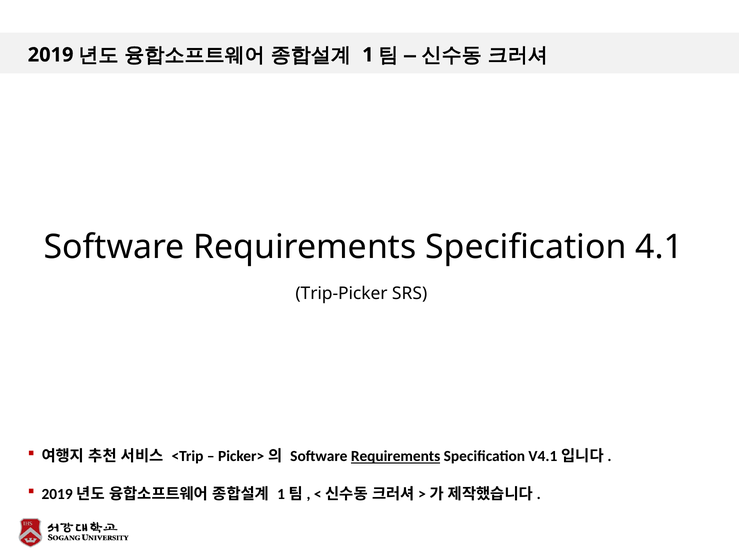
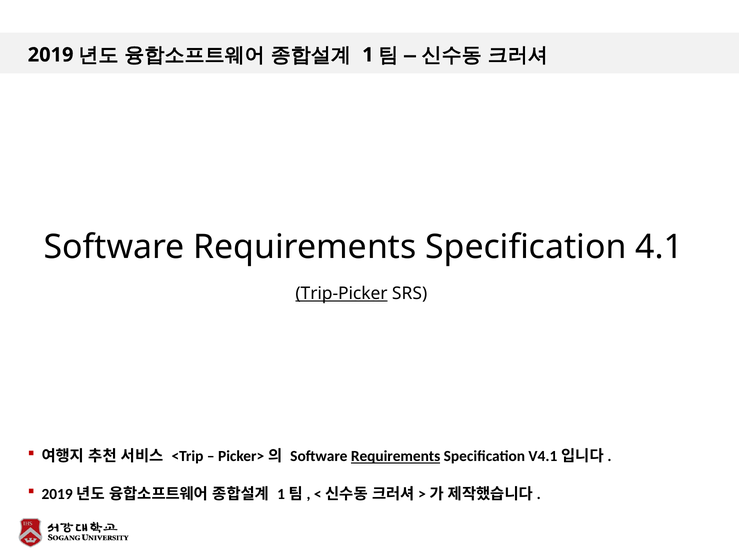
Trip-Picker underline: none -> present (341, 294)
